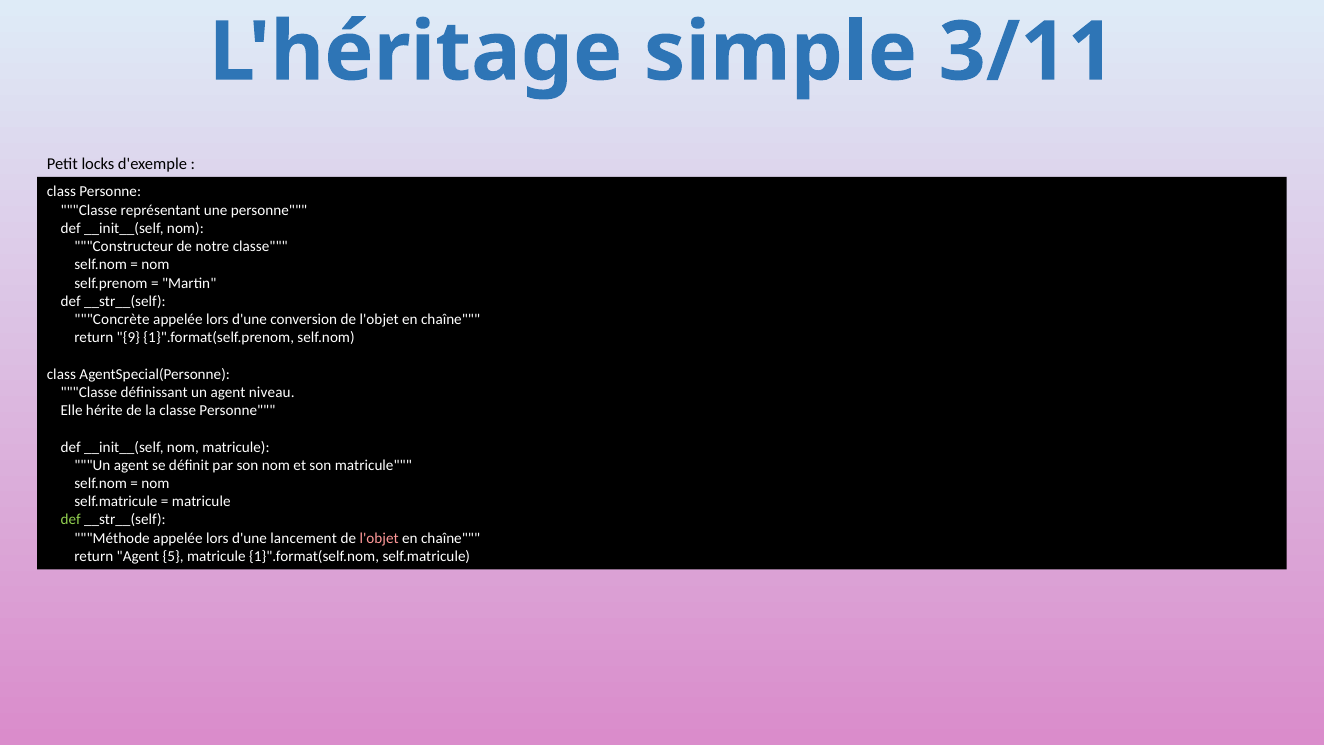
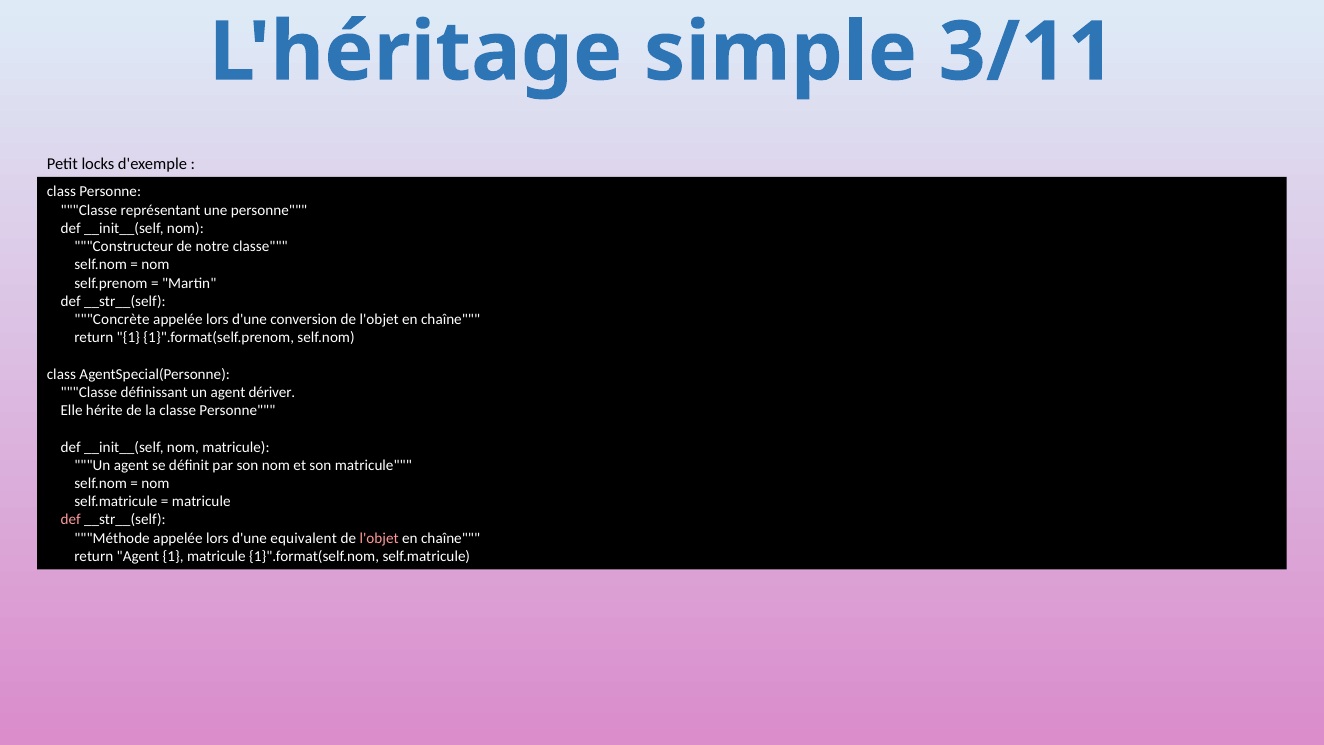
return 9: 9 -> 1 (128, 338)
niveau: niveau -> dériver (272, 392)
def colour: light green -> pink (71, 520)
lancement: lancement -> equivalent (304, 538)
Agent 5: 5 -> 1 (173, 556)
